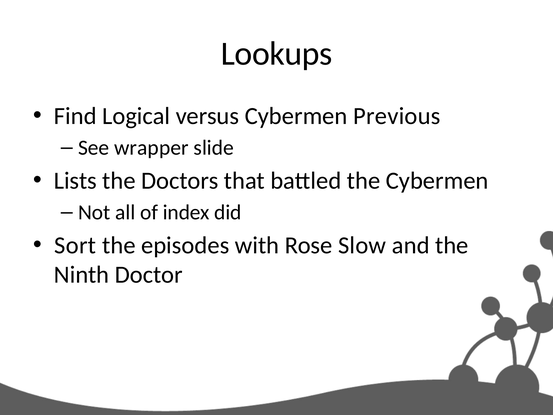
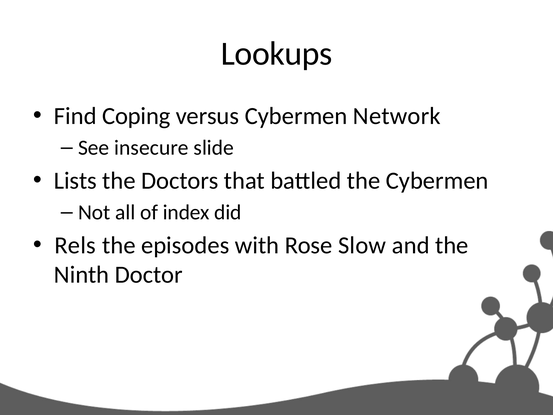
Logical: Logical -> Coping (136, 116)
Previous: Previous -> Network (397, 116)
wrapper: wrapper -> insecure (151, 148)
Sort: Sort -> Rels (75, 245)
